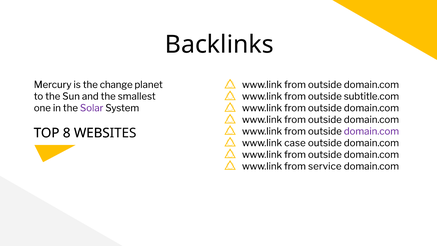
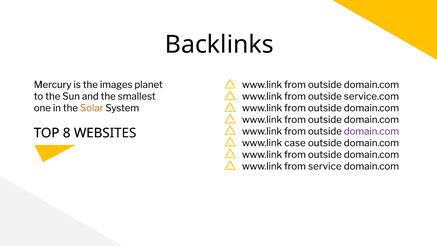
change: change -> images (116, 85)
subtitle.com: subtitle.com -> service.com (371, 96)
Solar colour: purple -> orange (92, 108)
